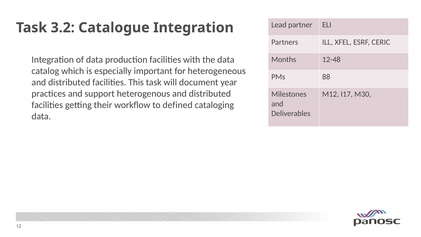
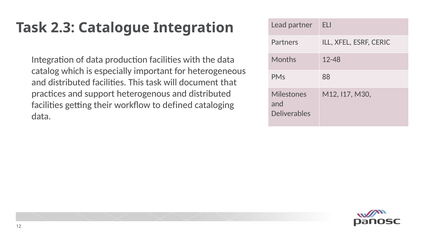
3.2: 3.2 -> 2.3 (63, 28)
year: year -> that (229, 82)
